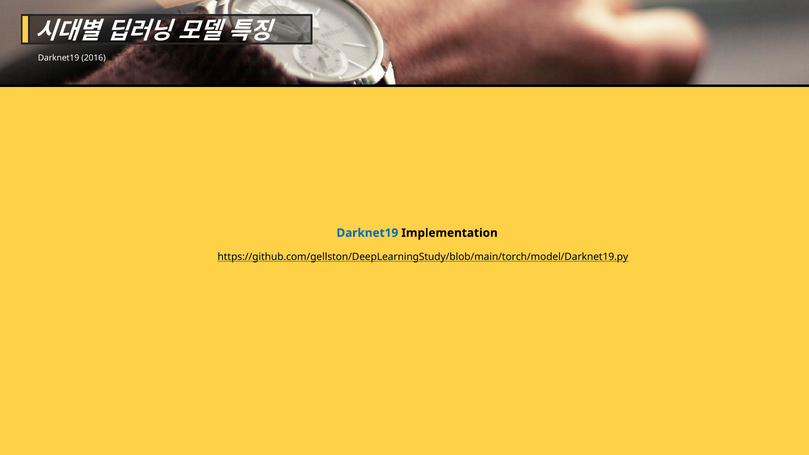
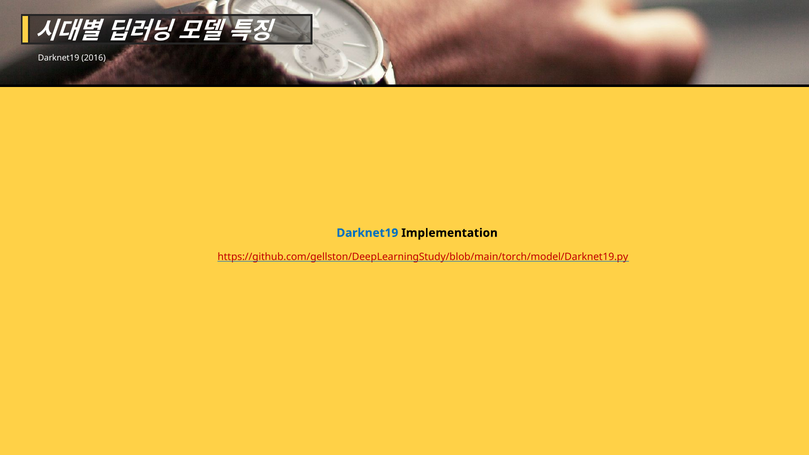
https://github.com/gellston/DeepLearningStudy/blob/main/torch/model/Darknet19.py colour: black -> red (423, 257)
